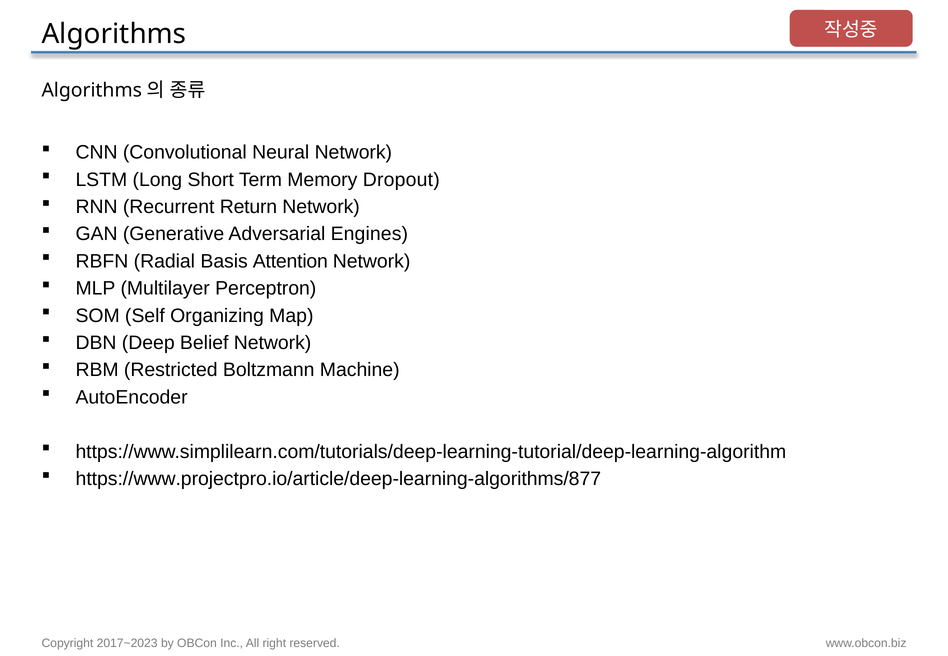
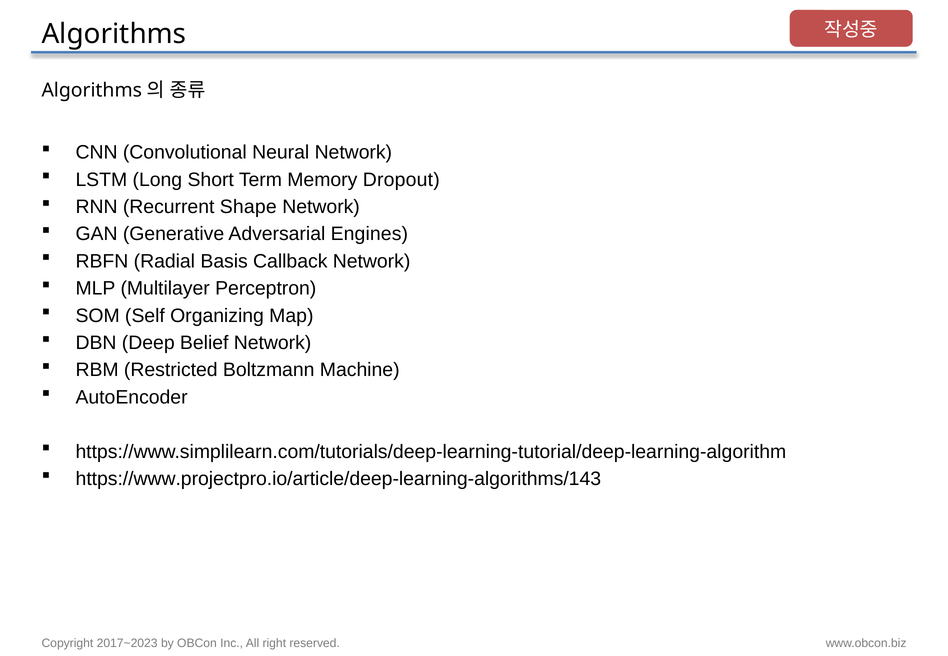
Return: Return -> Shape (248, 207)
Attention: Attention -> Callback (290, 261)
https://www.projectpro.io/article/deep-learning-algorithms/877: https://www.projectpro.io/article/deep-learning-algorithms/877 -> https://www.projectpro.io/article/deep-learning-algorithms/143 (338, 479)
